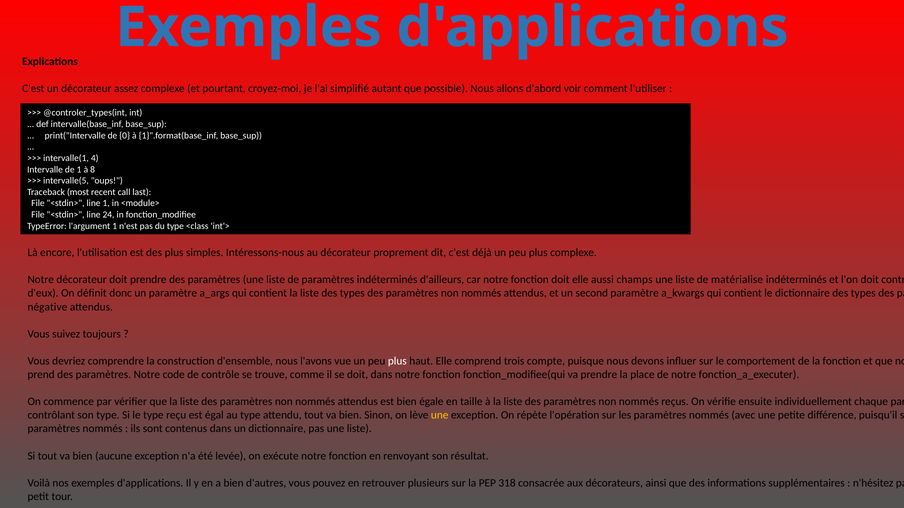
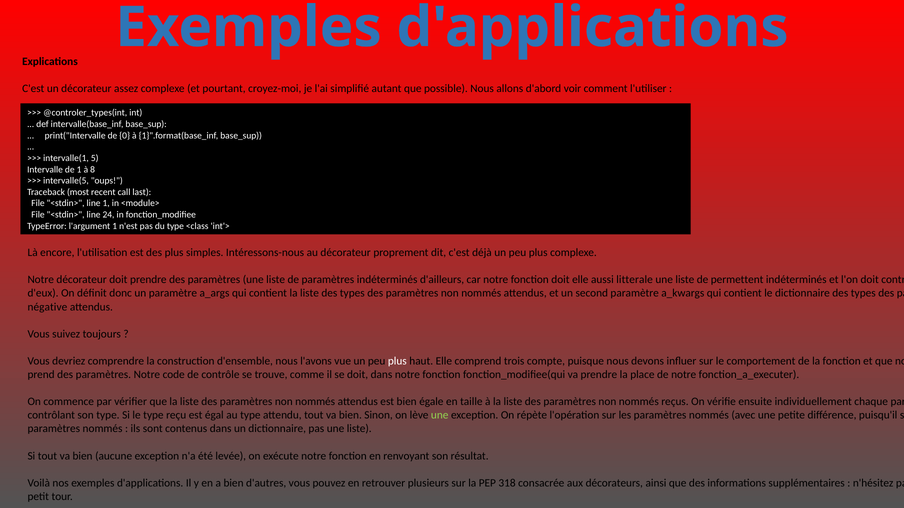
4: 4 -> 5 (95, 158)
champs: champs -> litterale (635, 280)
matérialise: matérialise -> permettent (737, 280)
une colour: yellow -> light green (440, 416)
